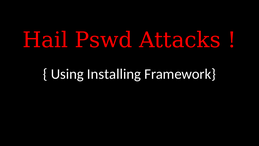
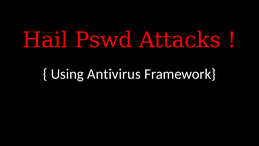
Installing: Installing -> Antivirus (114, 74)
